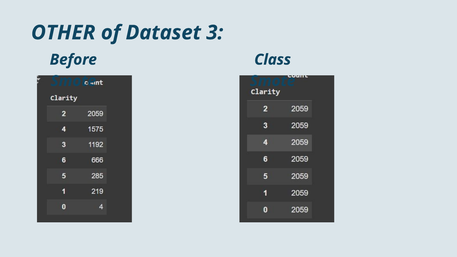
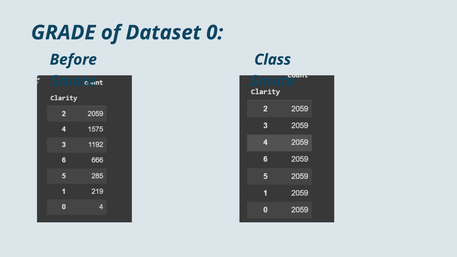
OTHER: OTHER -> GRADE (63, 33)
3: 3 -> 0 (215, 33)
